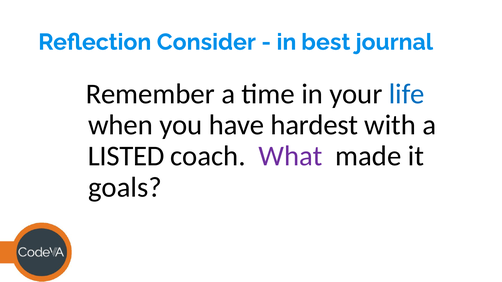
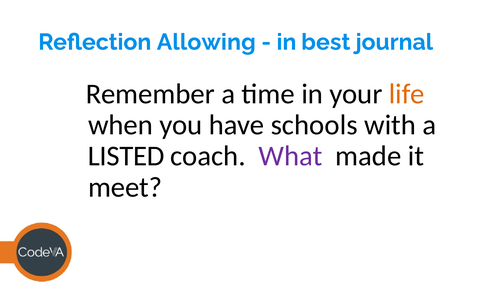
Consider: Consider -> Allowing (206, 42)
life colour: blue -> orange (407, 94)
hardest: hardest -> schools (314, 125)
goals: goals -> meet (125, 187)
